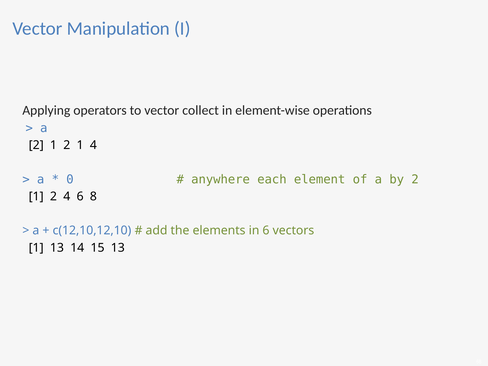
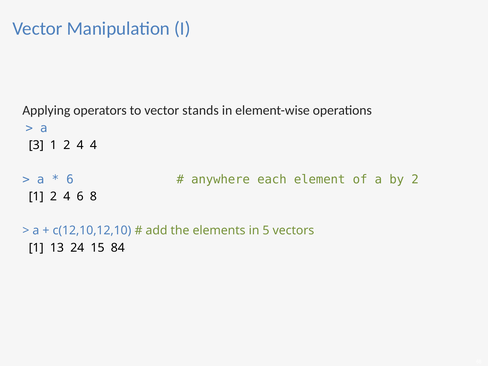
collect: collect -> stands (201, 110)
2: 2 -> 3 (36, 145)
1: 1 -> 4 (80, 145)
0: 0 -> 6 (70, 179)
in 6: 6 -> 5 (266, 231)
14: 14 -> 24 (77, 248)
15 13: 13 -> 84 (118, 248)
